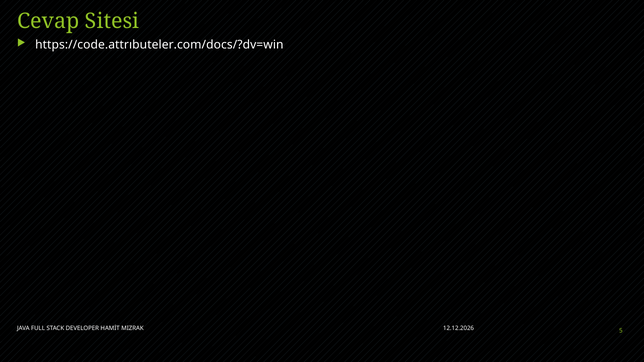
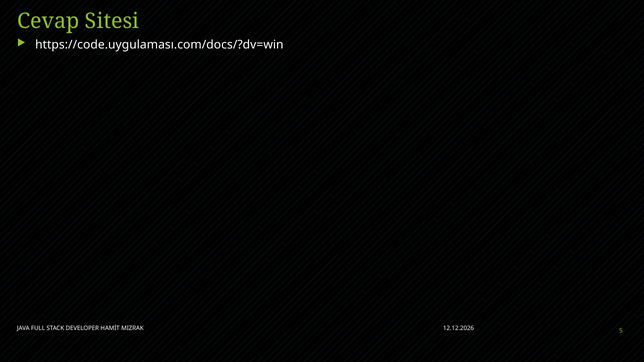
https://code.attrıbuteler.com/docs/?dv=win: https://code.attrıbuteler.com/docs/?dv=win -> https://code.uygulaması.com/docs/?dv=win (159, 45)
